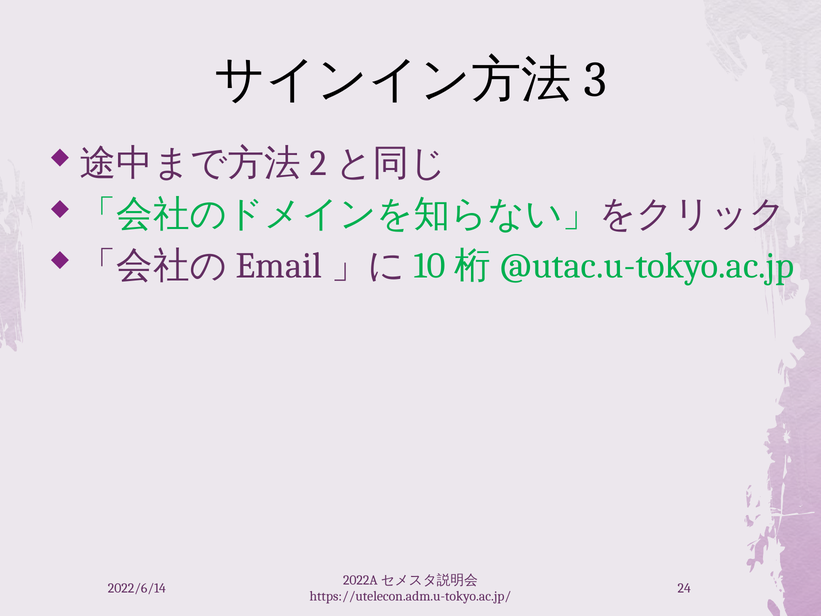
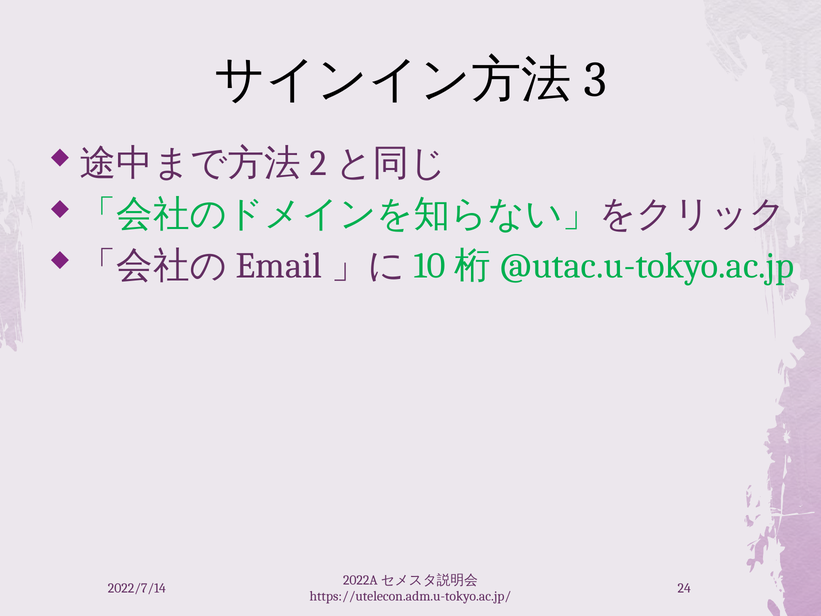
2022/6/14: 2022/6/14 -> 2022/7/14 (137, 588)
